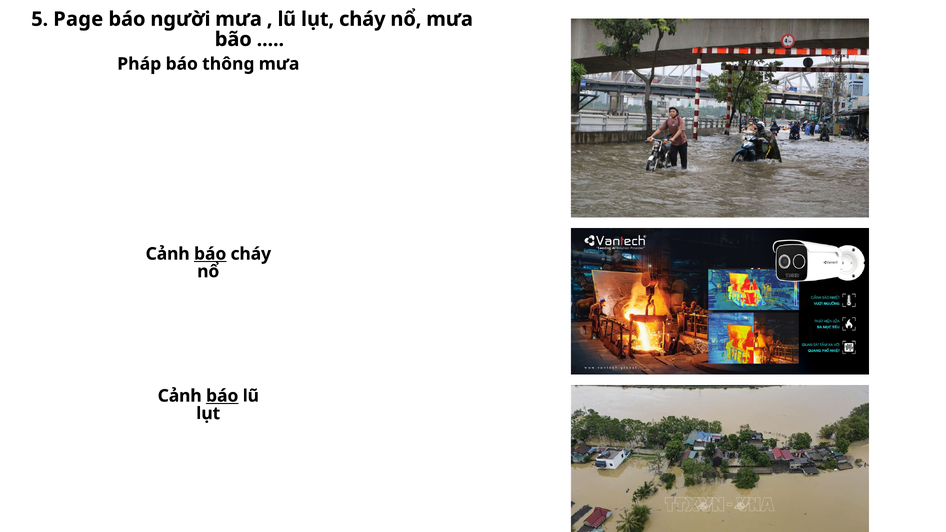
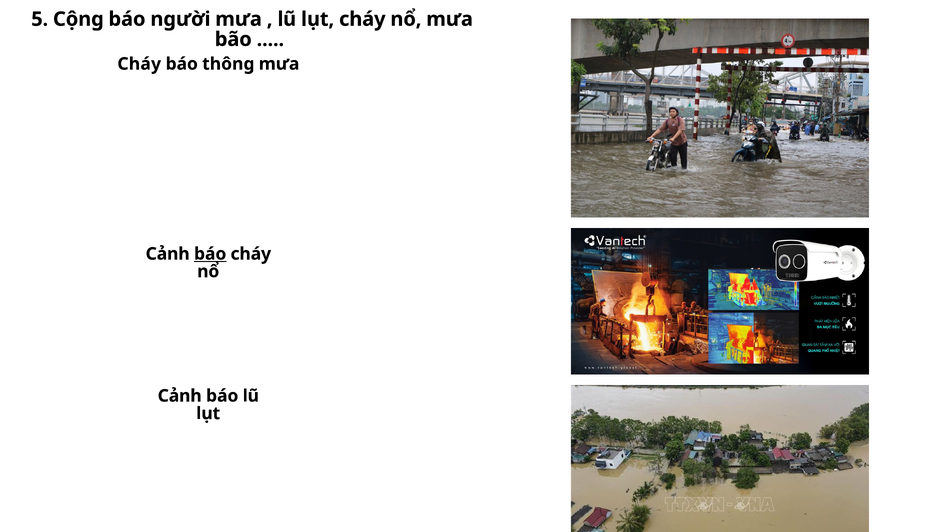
Page: Page -> Cộng (78, 19)
Pháp: Pháp -> Cháy (139, 64)
báo underline: present -> none (222, 396)
